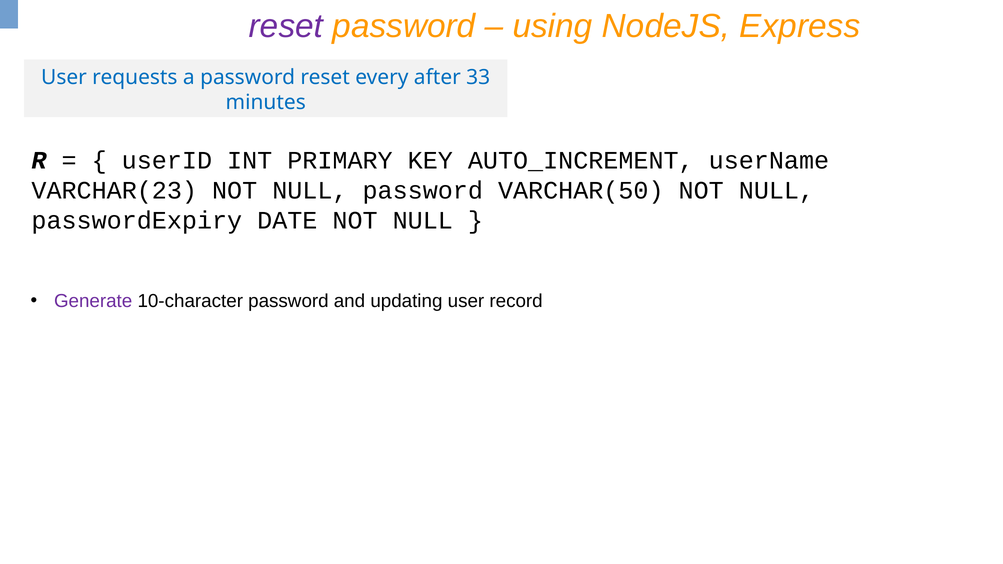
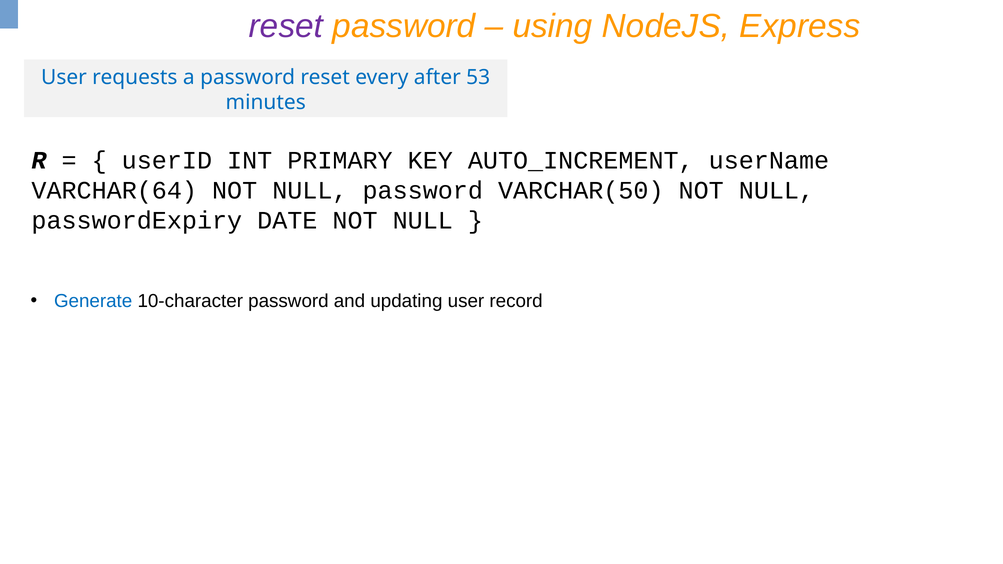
33: 33 -> 53 (478, 77)
VARCHAR(23: VARCHAR(23 -> VARCHAR(64 (114, 190)
Generate colour: purple -> blue (93, 301)
